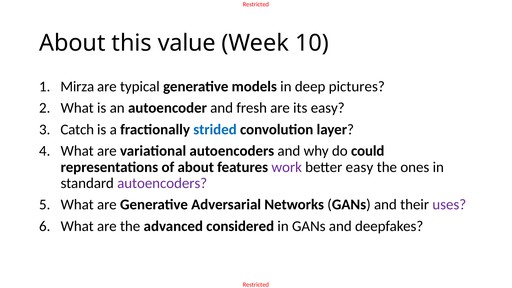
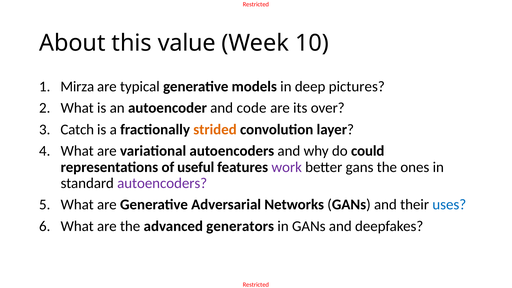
fresh: fresh -> code (252, 108)
its easy: easy -> over (328, 108)
strided colour: blue -> orange (215, 130)
of about: about -> useful (196, 167)
better easy: easy -> gans (360, 167)
uses colour: purple -> blue (449, 205)
considered: considered -> generators (240, 226)
